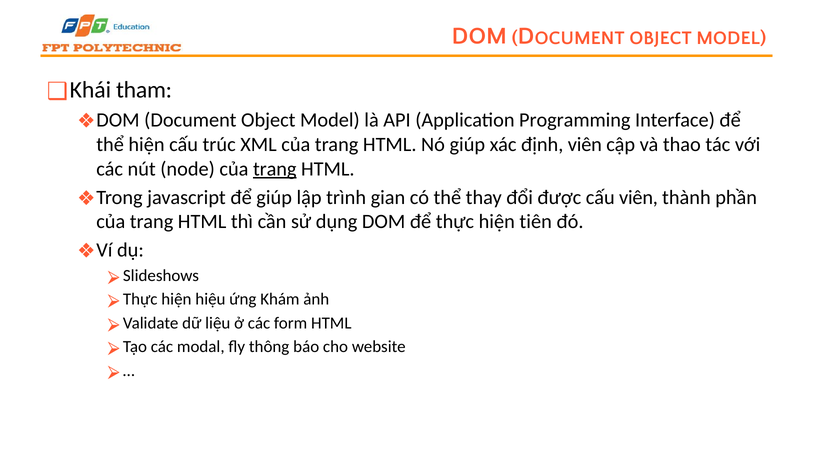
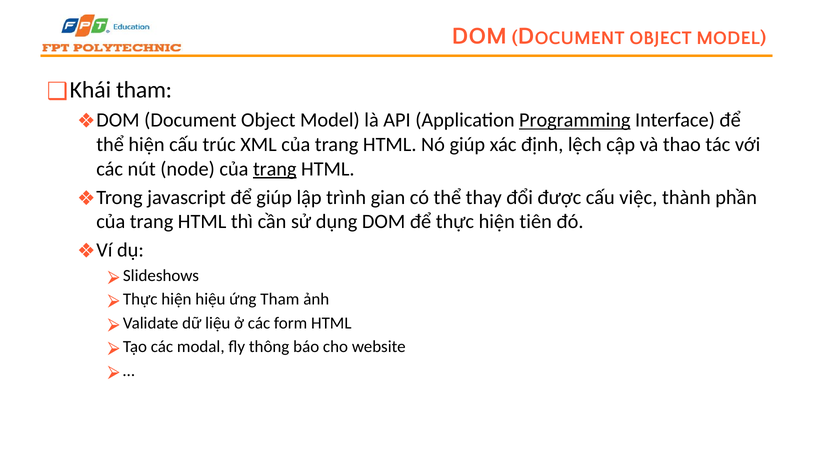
Programming underline: none -> present (575, 120)
định viên: viên -> lệch (585, 145)
cấu viên: viên -> việc (638, 198)
ứng Khám: Khám -> Tham (280, 300)
